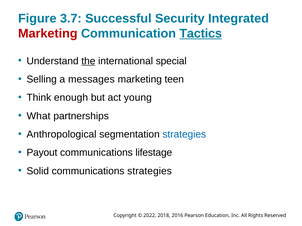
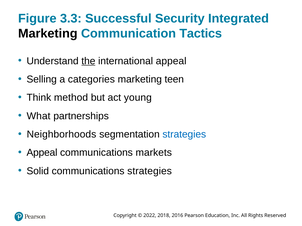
3.7: 3.7 -> 3.3 (71, 19)
Marketing colour: red -> black (48, 34)
Tactics underline: present -> none (201, 34)
international special: special -> appeal (171, 61)
messages: messages -> categories (91, 79)
enough: enough -> method (71, 98)
Anthropological: Anthropological -> Neighborhoods (61, 135)
Payout: Payout -> Appeal (42, 153)
lifestage: lifestage -> markets (154, 153)
